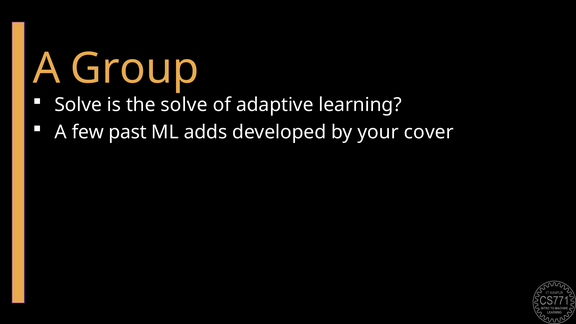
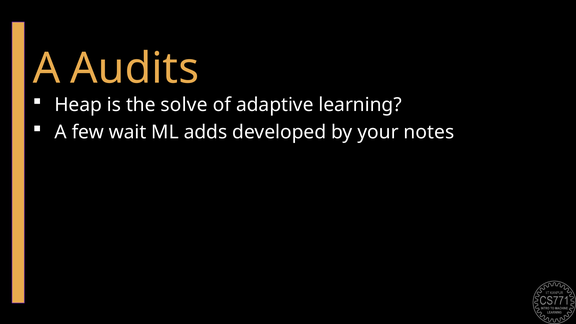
Group: Group -> Audits (135, 69)
Solve: Solve -> Heap (78, 105)
past: past -> wait (128, 132)
cover: cover -> notes (429, 132)
